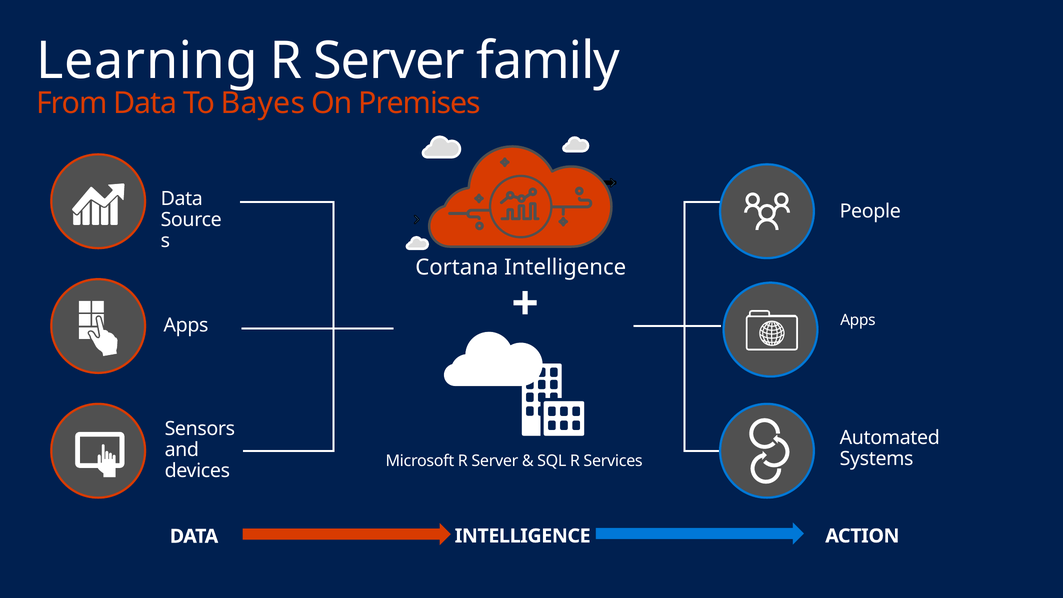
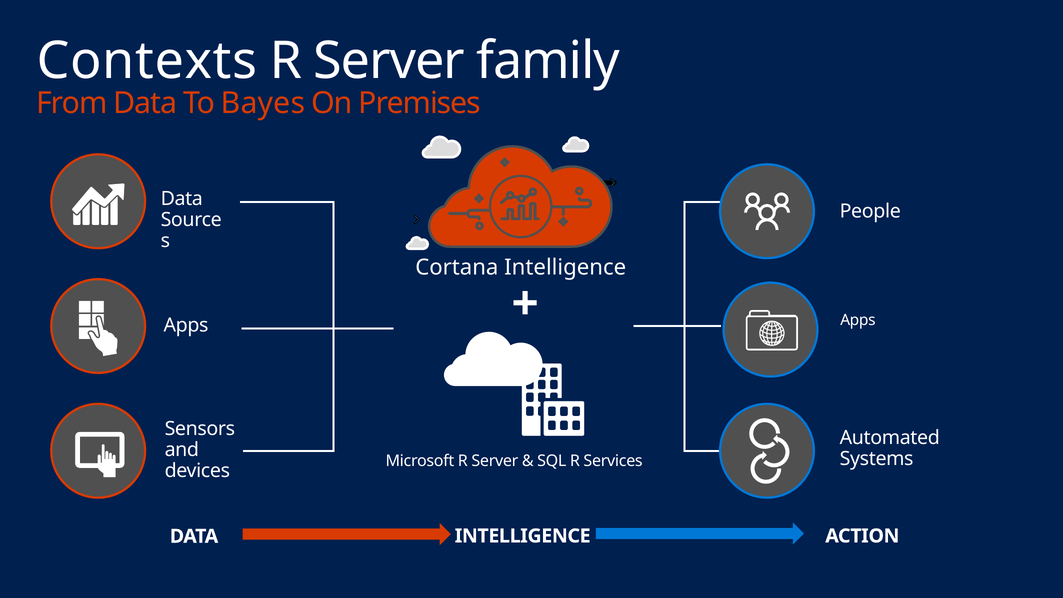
Learning: Learning -> Contexts (147, 61)
